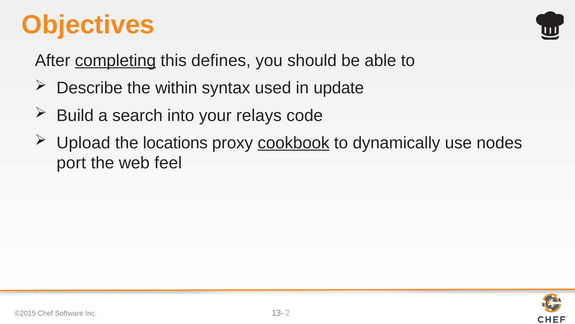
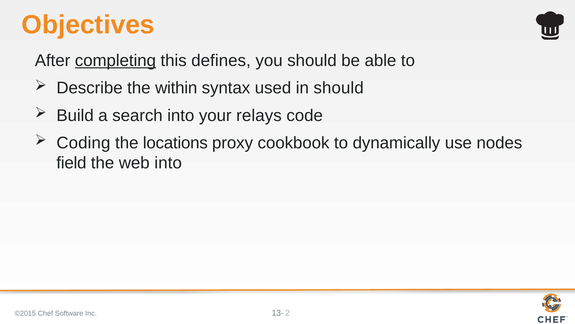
in update: update -> should (339, 88)
Upload: Upload -> Coding (83, 143)
cookbook underline: present -> none (294, 143)
port: port -> field (71, 163)
web feel: feel -> into (168, 163)
